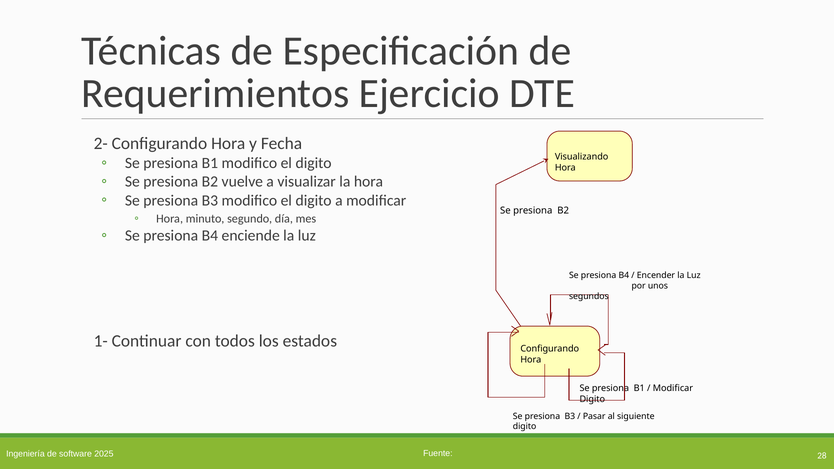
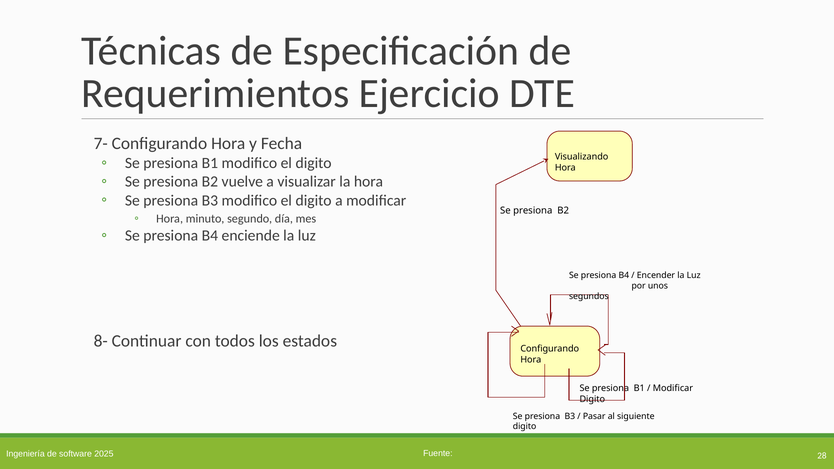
2-: 2- -> 7- (101, 144)
1-: 1- -> 8- (101, 341)
